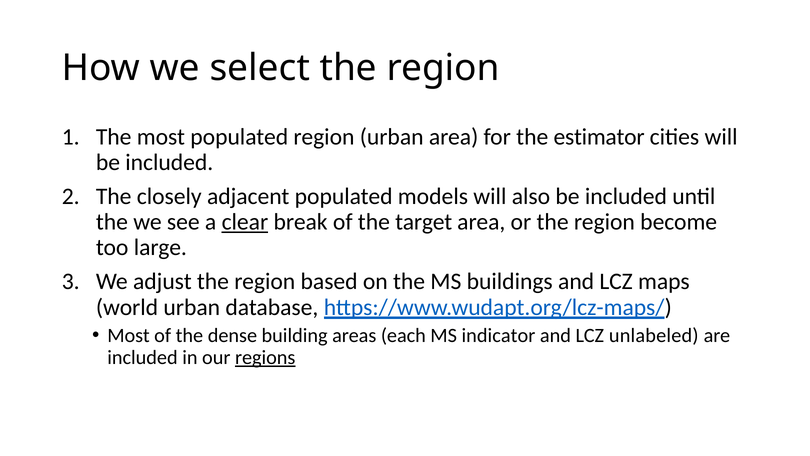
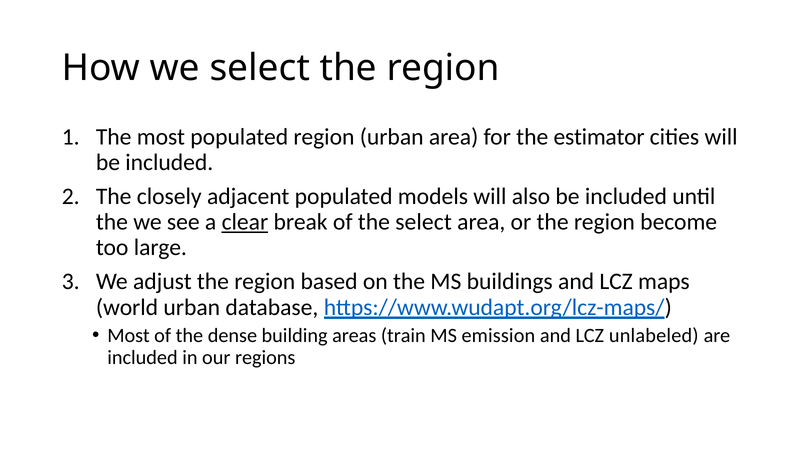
the target: target -> select (424, 222)
each: each -> train (403, 335)
indicator: indicator -> emission (498, 335)
regions underline: present -> none (265, 357)
